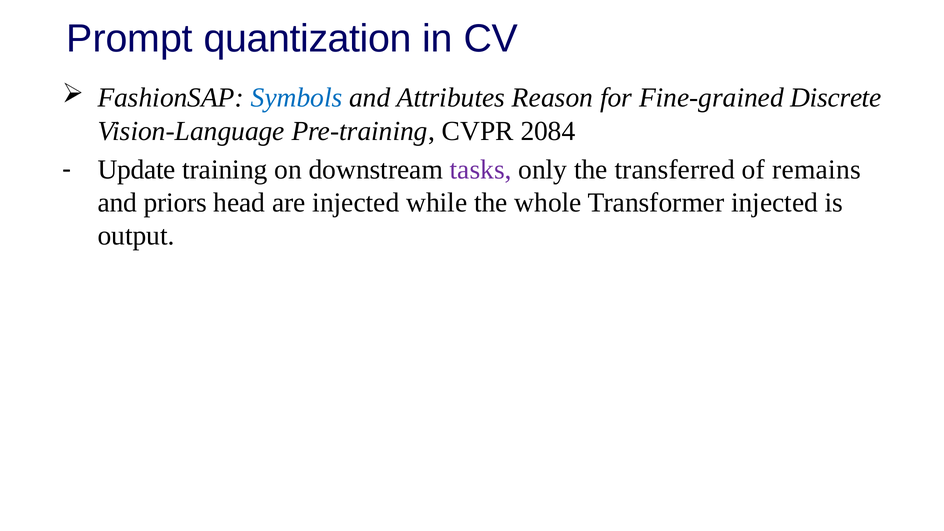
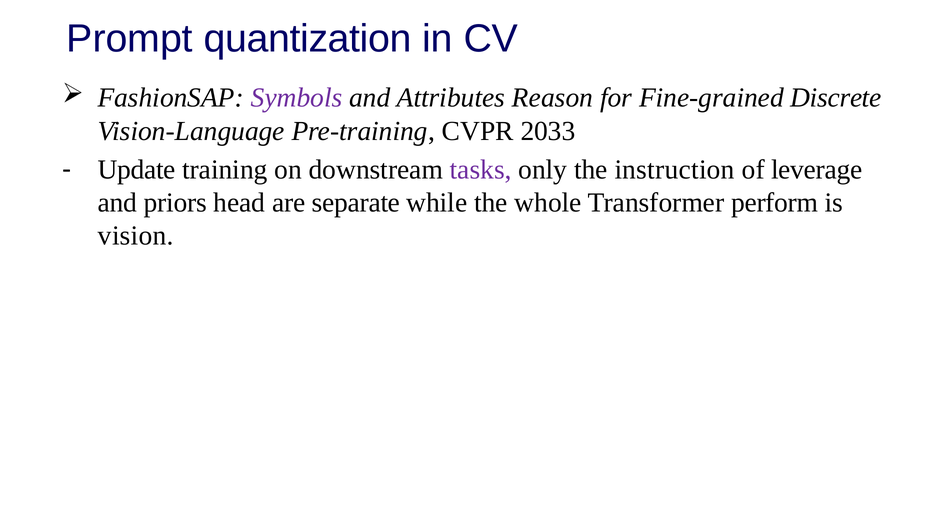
Symbols colour: blue -> purple (297, 98)
2084: 2084 -> 2033 (548, 131)
transferred: transferred -> instruction (675, 170)
remains: remains -> leverage (817, 170)
are injected: injected -> separate (356, 203)
Transformer injected: injected -> perform (775, 203)
output: output -> vision (136, 236)
